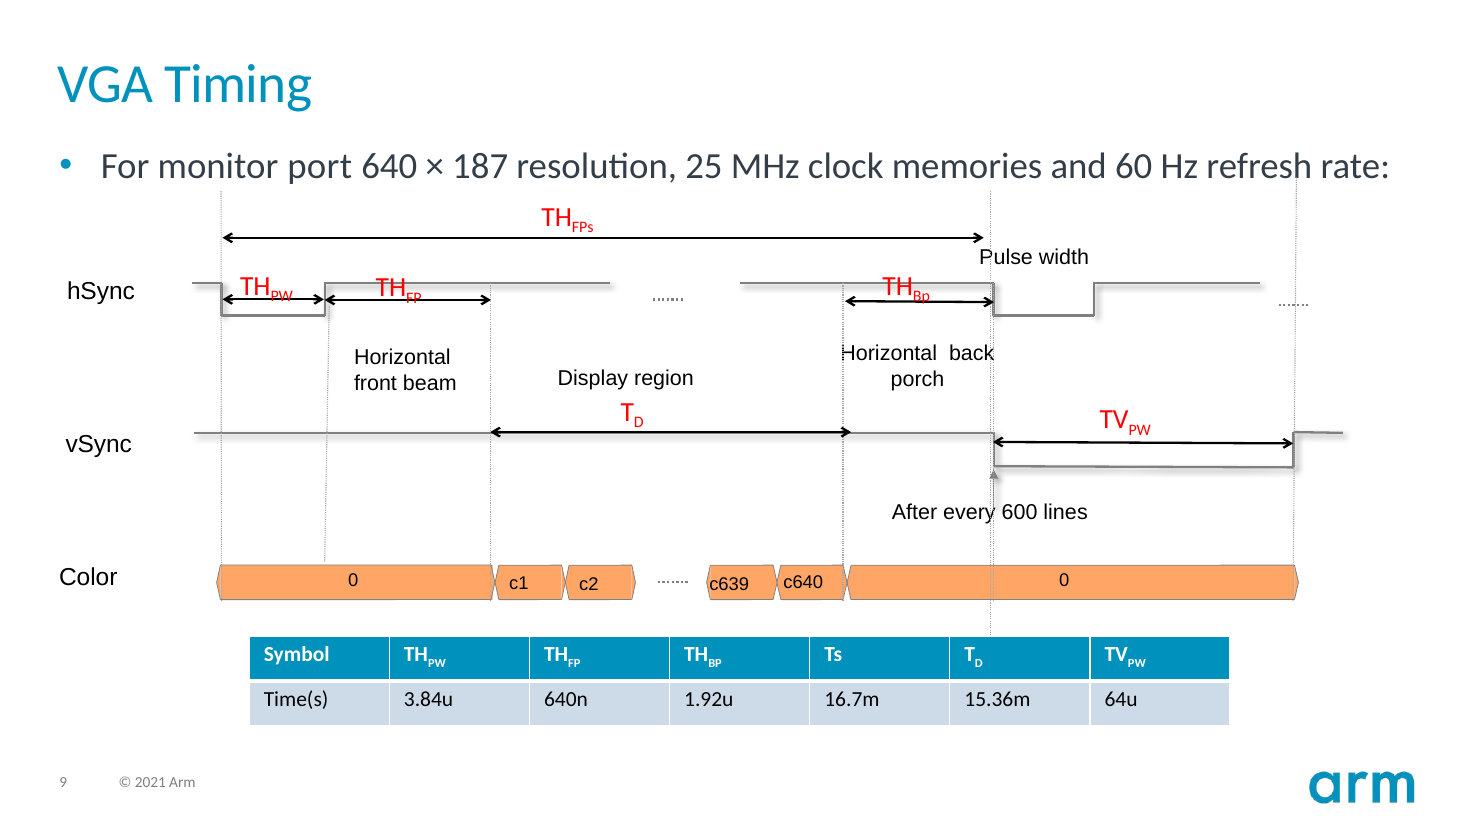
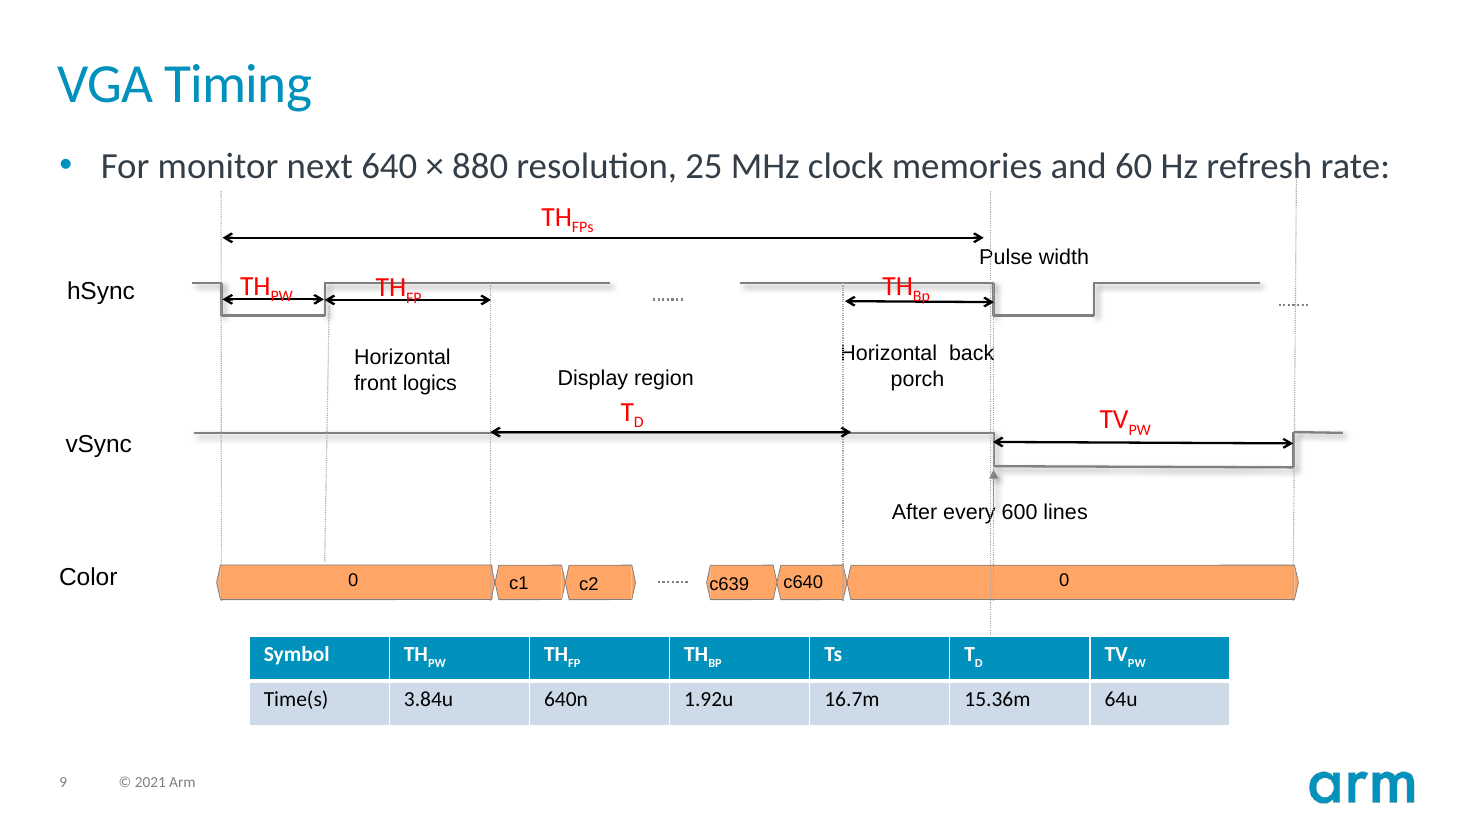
port: port -> next (320, 166)
187: 187 -> 880 (480, 166)
beam: beam -> logics (430, 383)
